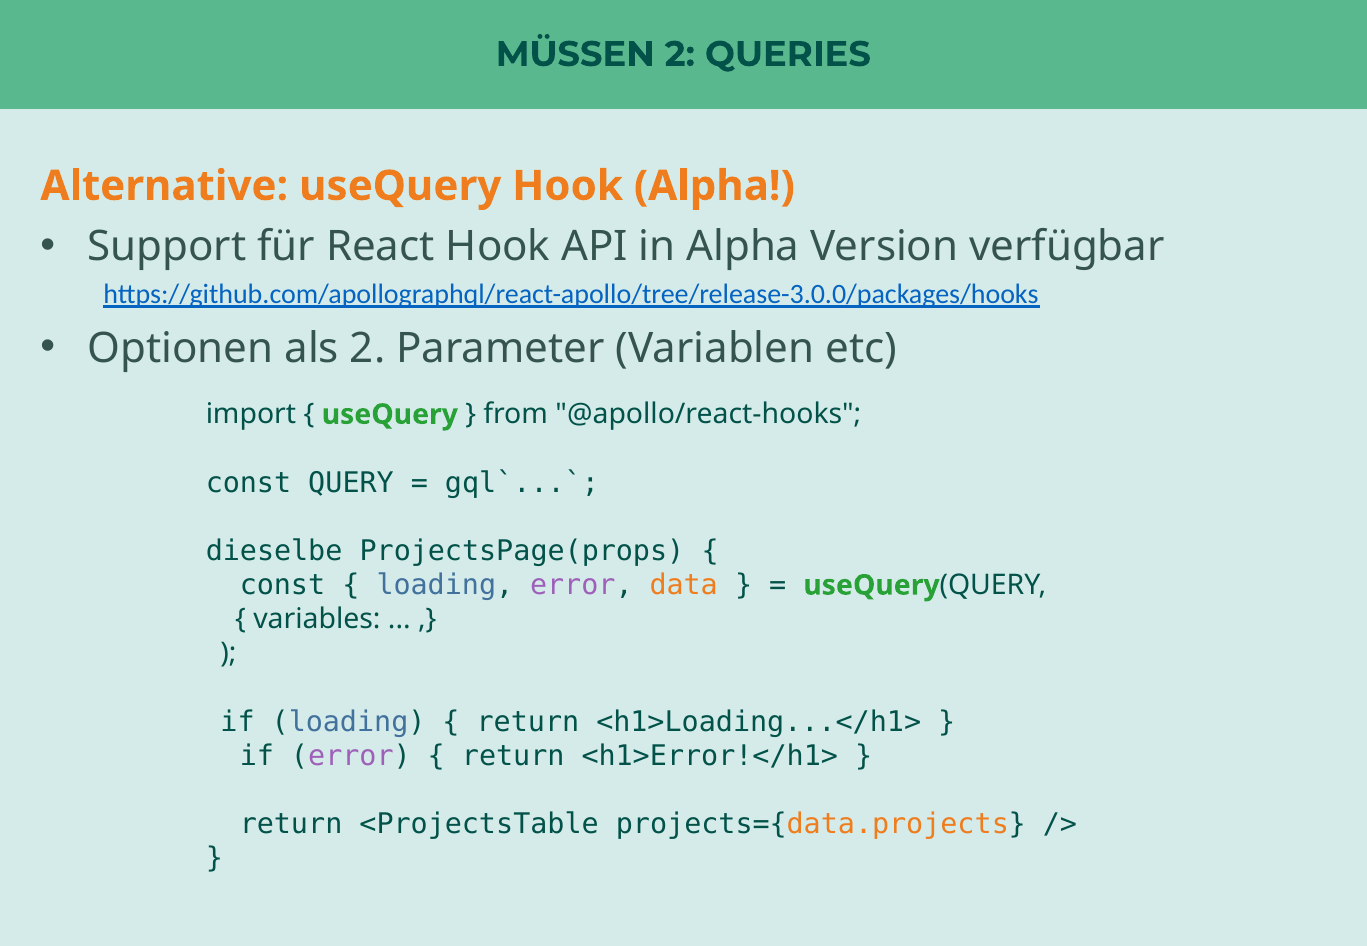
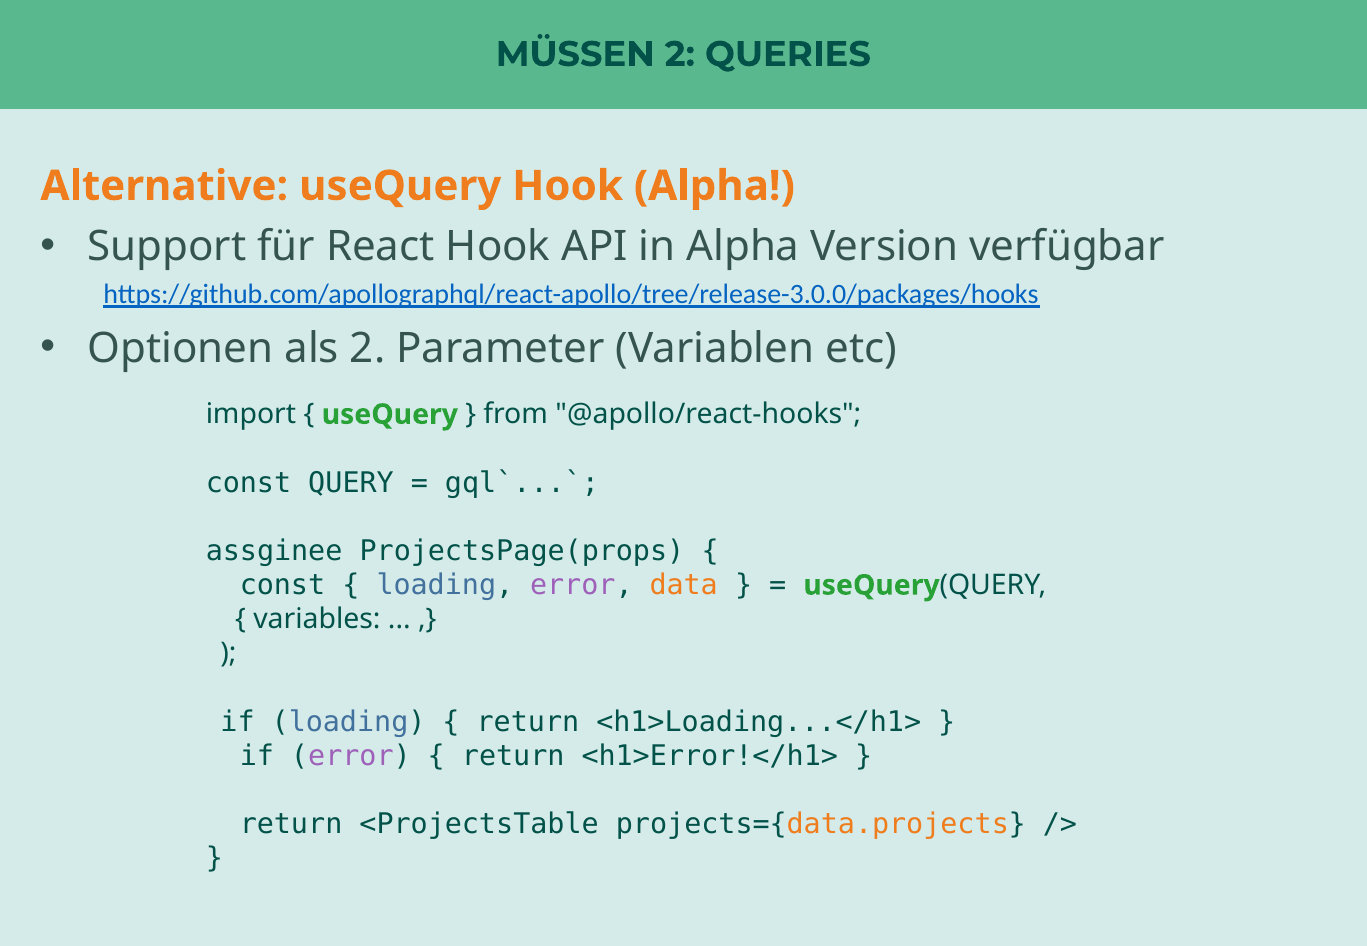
dieselbe: dieselbe -> assginee (274, 551)
